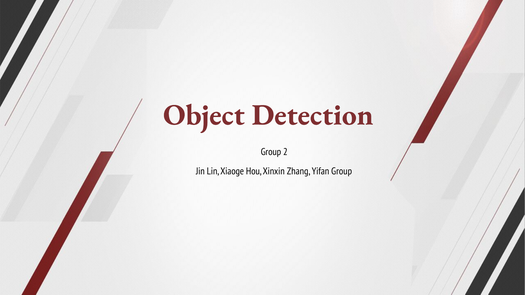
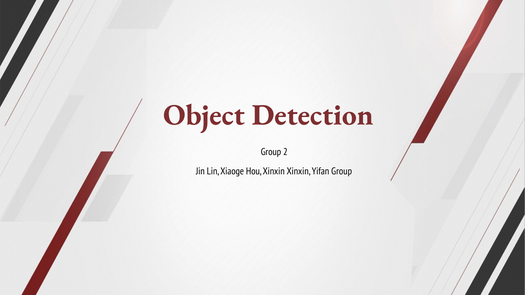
Xinxin Zhang: Zhang -> Xinxin (299, 171)
